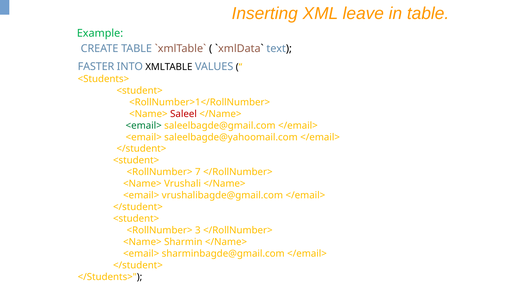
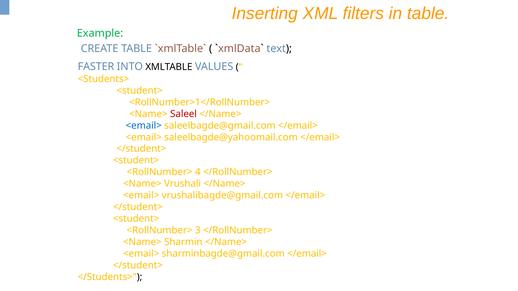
leave: leave -> filters (363, 13)
<email> colour: green -> blue (144, 126)
7: 7 -> 4 (198, 172)
